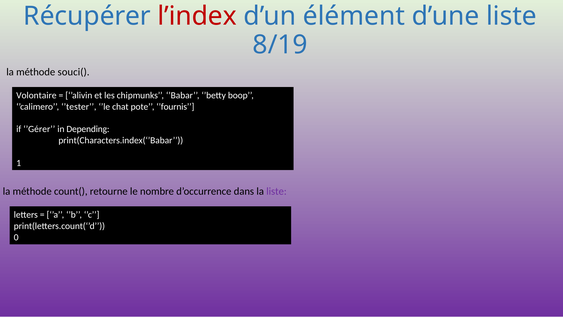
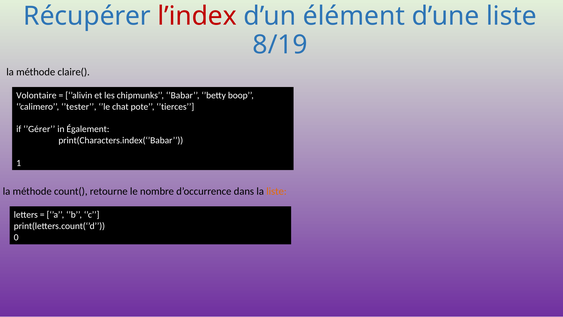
souci(: souci( -> claire( (74, 72)
’fournis: ’fournis -> ’tierces (175, 107)
Depending: Depending -> Également (88, 129)
liste colour: purple -> orange (276, 191)
